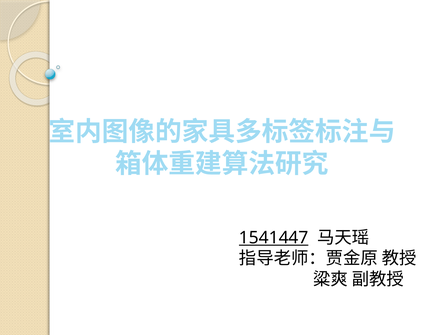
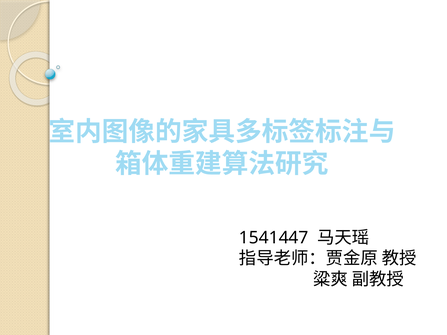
1541447 underline: present -> none (274, 238)
